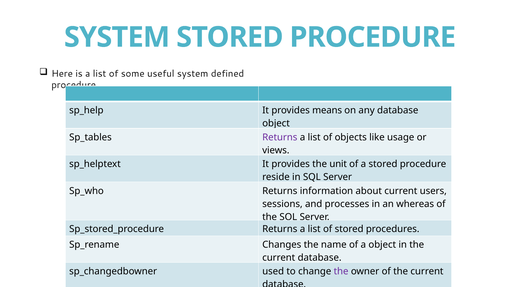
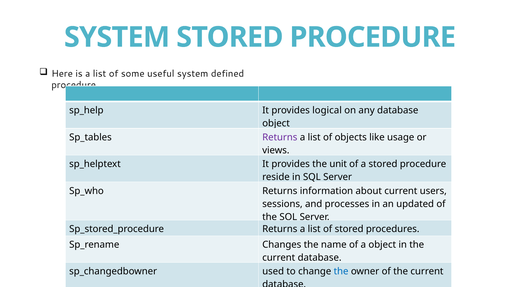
means: means -> logical (327, 110)
whereas: whereas -> updated (415, 204)
the colour: purple -> blue (341, 271)
